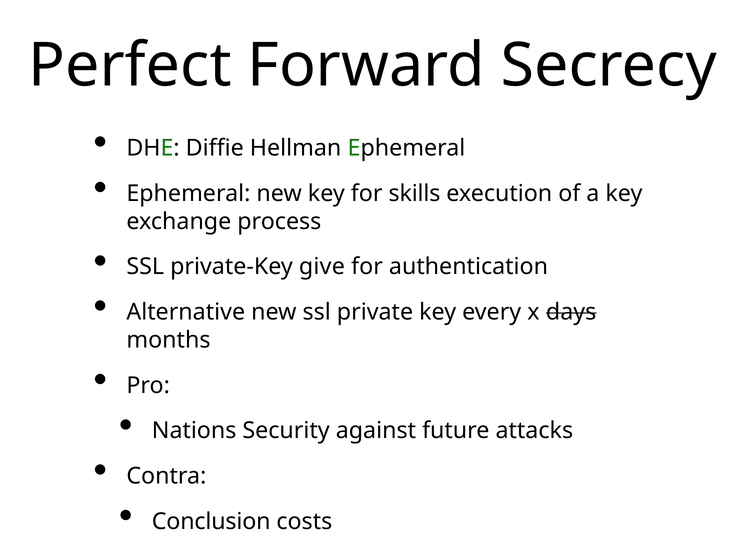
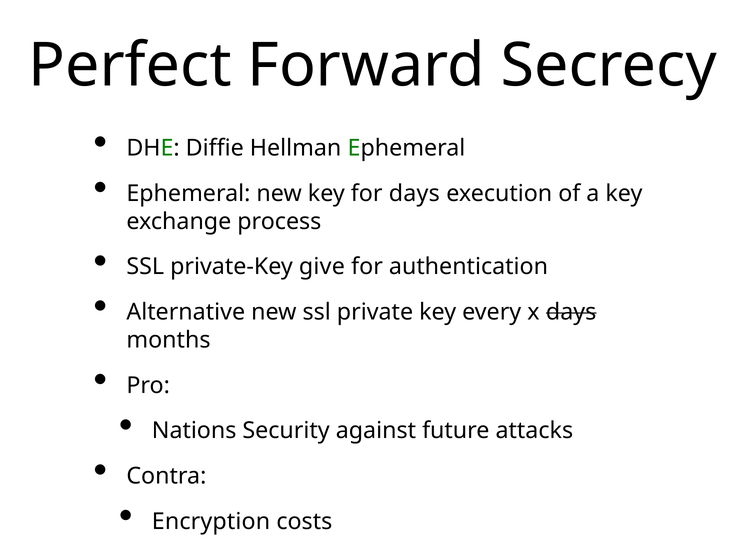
for skills: skills -> days (414, 193)
Conclusion: Conclusion -> Encryption (211, 521)
